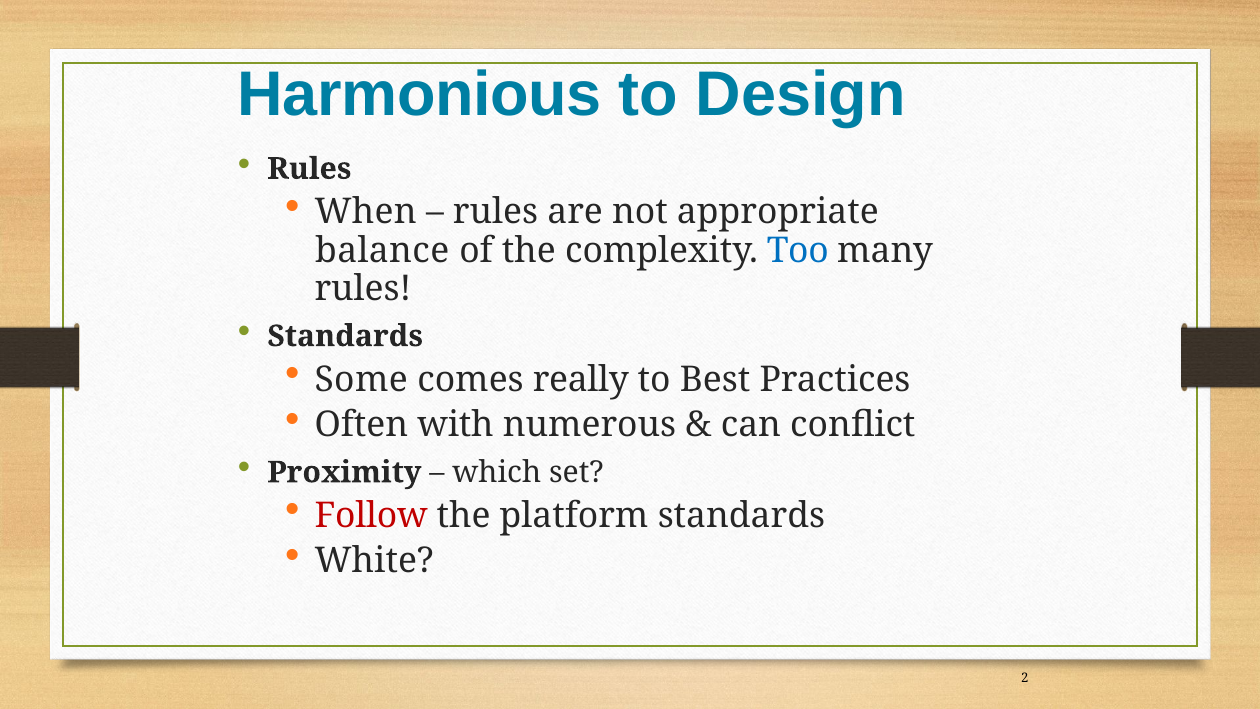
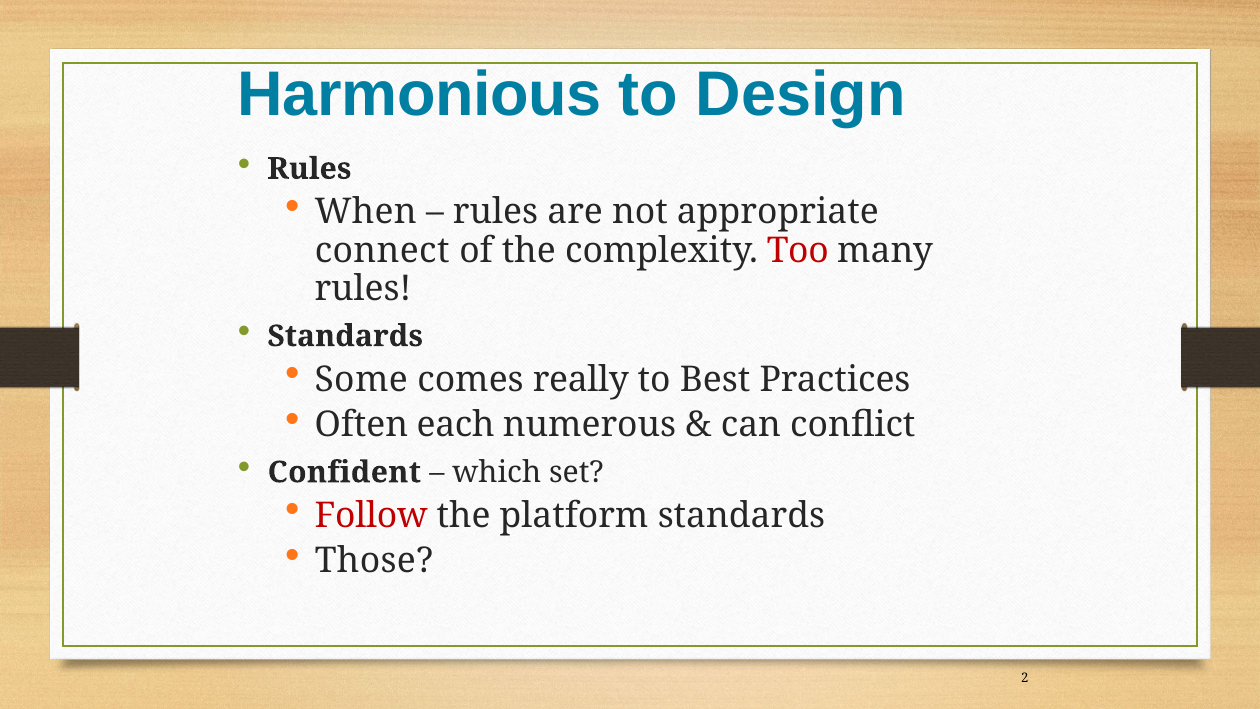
balance: balance -> connect (382, 250)
Too colour: blue -> red (798, 250)
with: with -> each (456, 425)
Proximity: Proximity -> Confident (344, 472)
White: White -> Those (374, 561)
